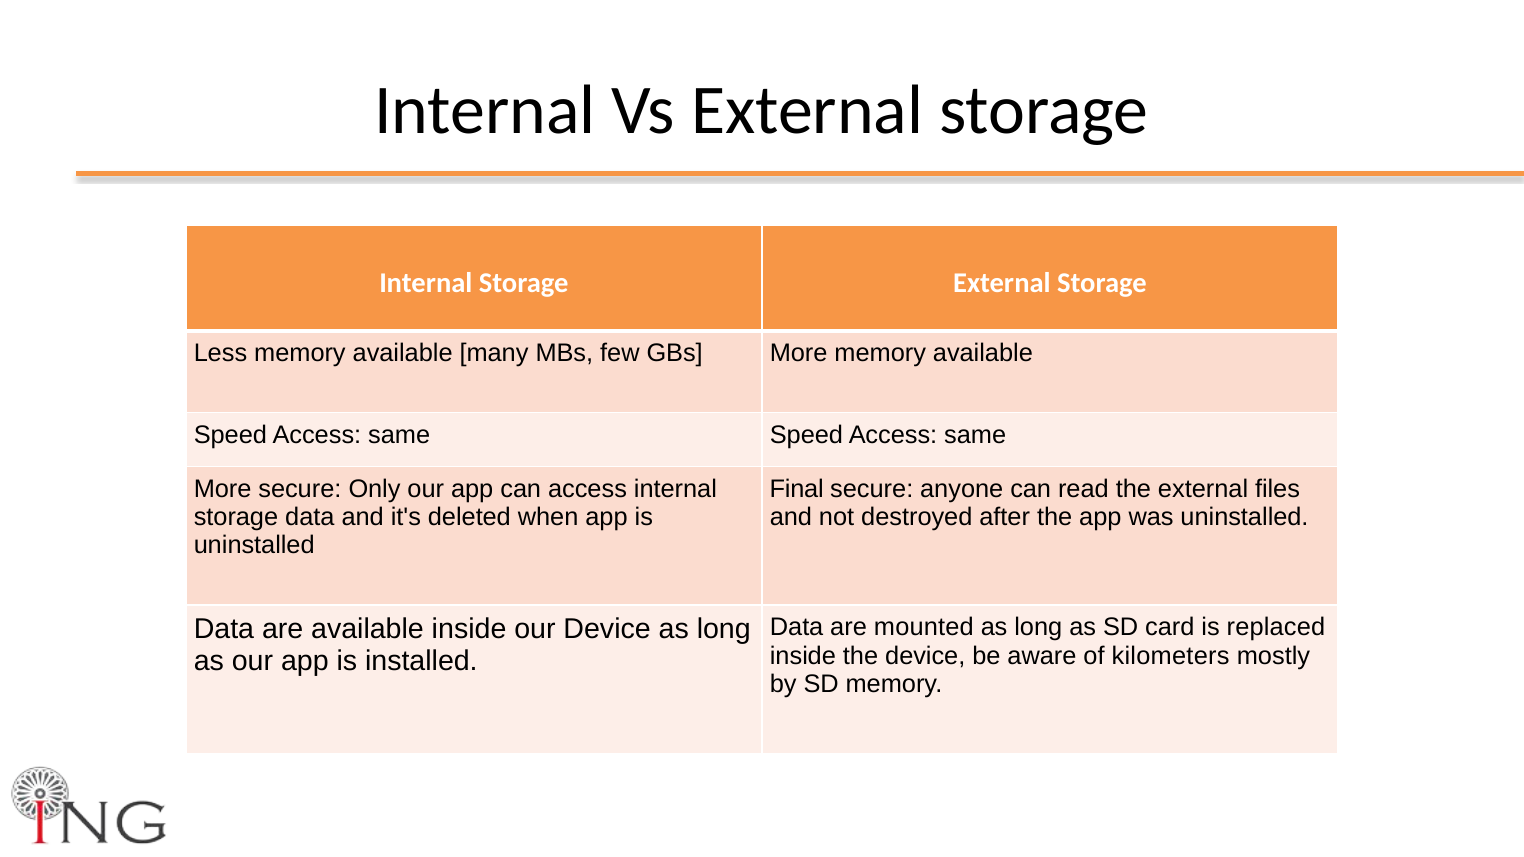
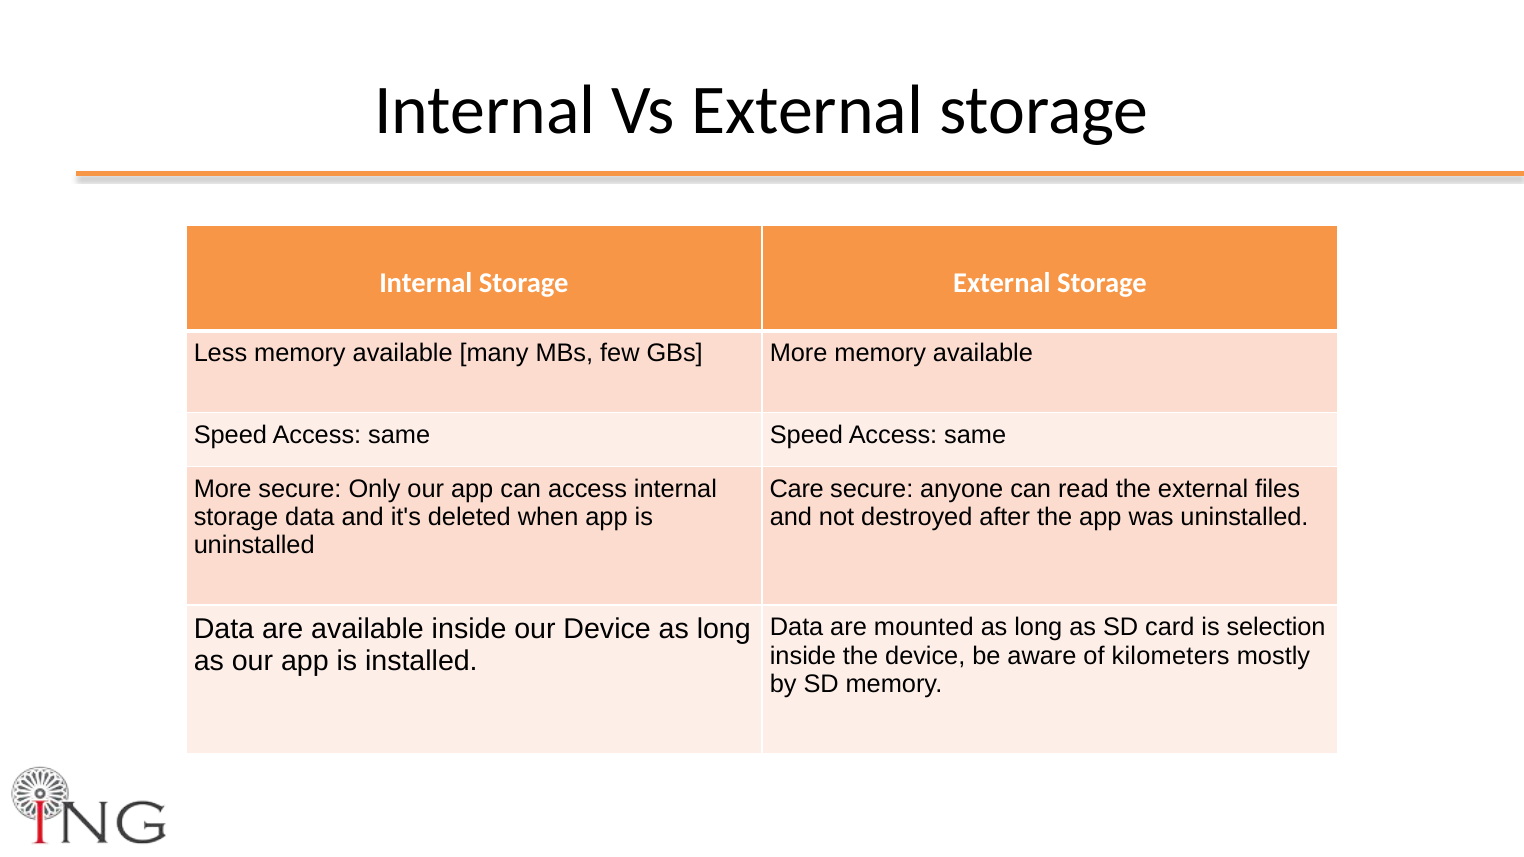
Final: Final -> Care (797, 489)
replaced: replaced -> selection (1276, 628)
